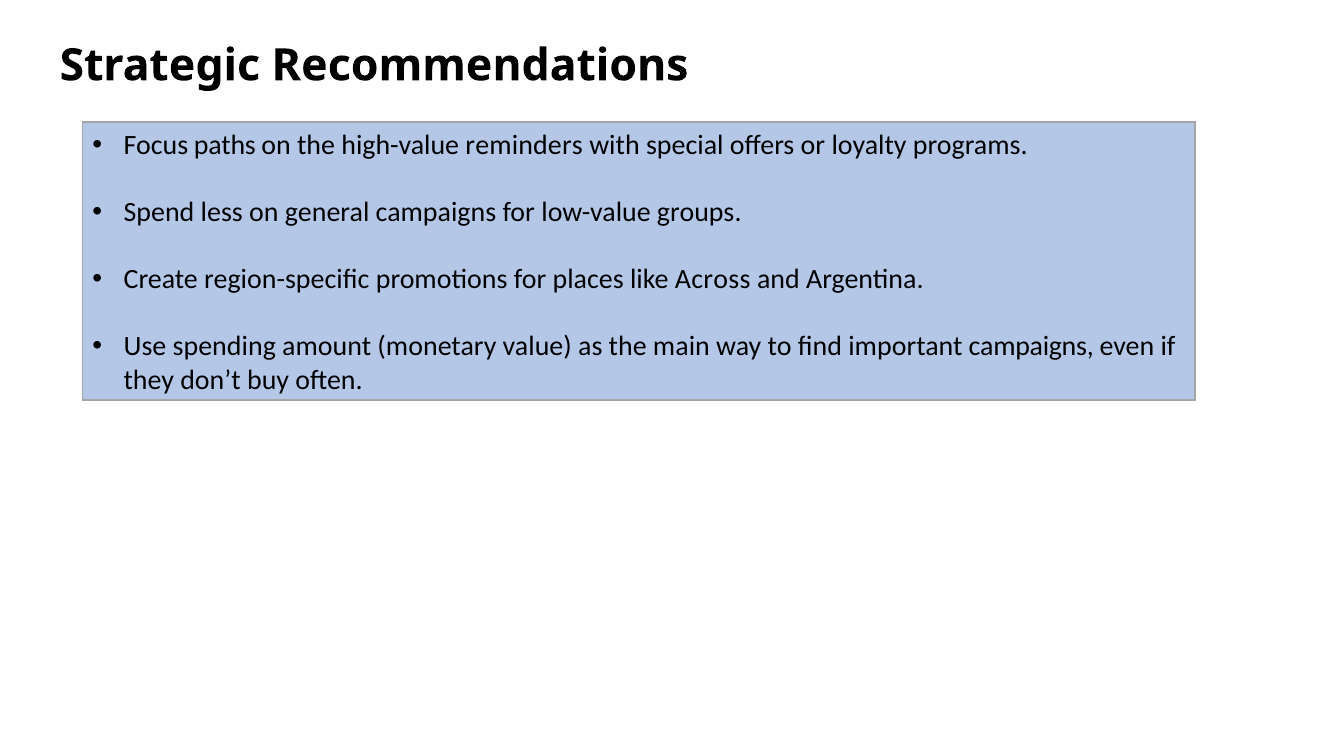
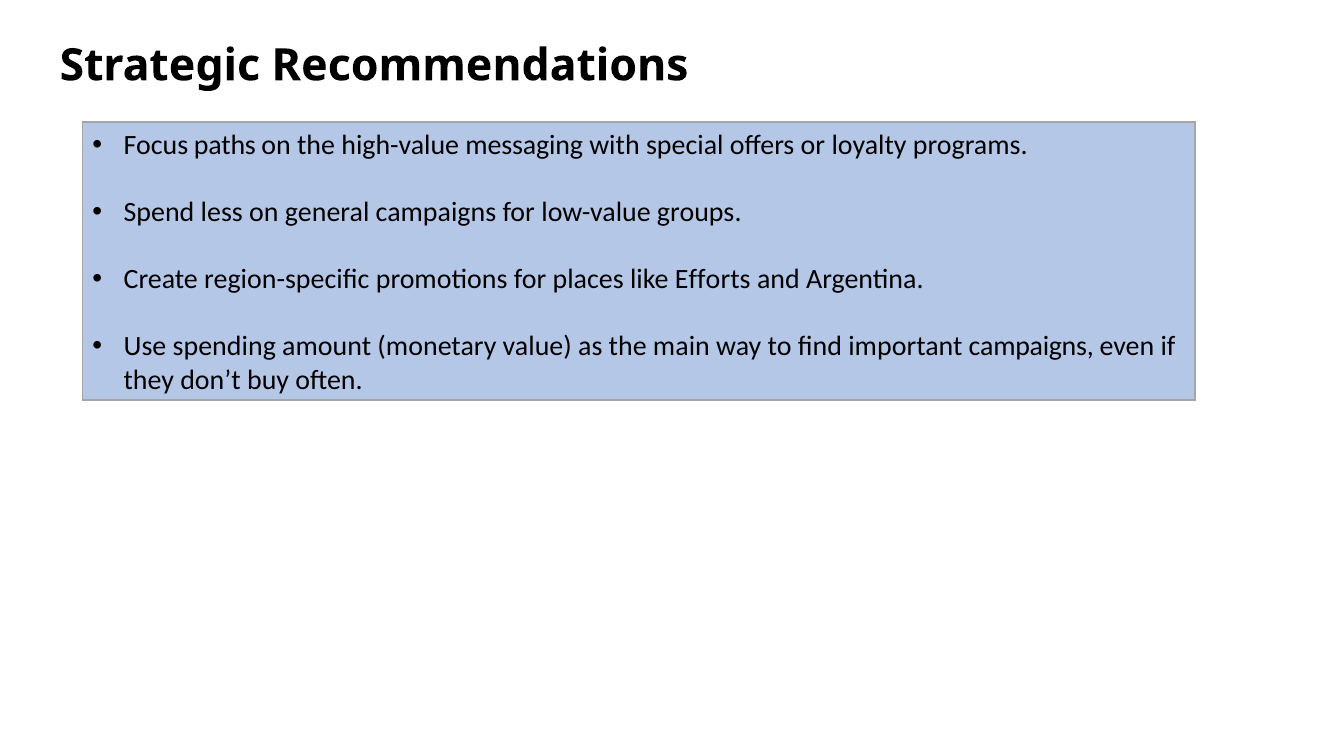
reminders: reminders -> messaging (524, 146)
Across: Across -> Efforts (713, 280)
